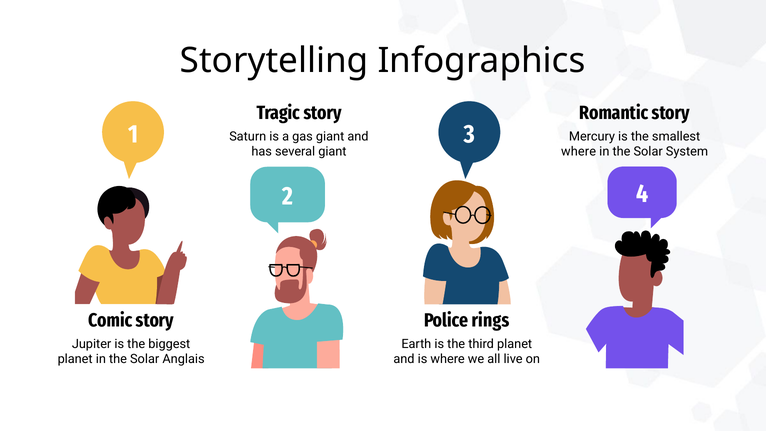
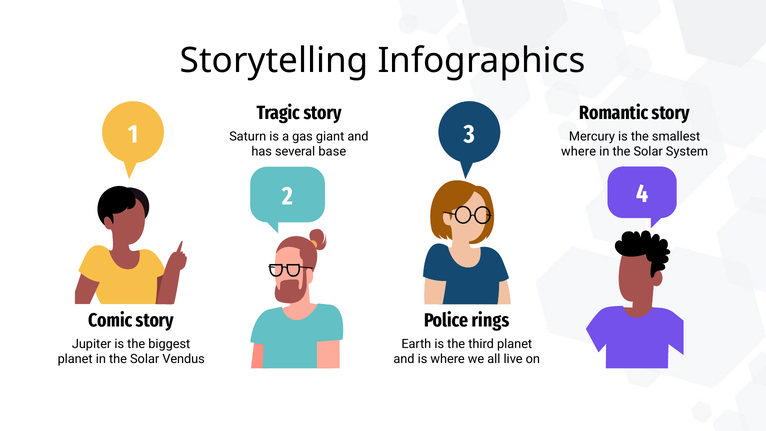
several giant: giant -> base (332, 152)
Anglais: Anglais -> Vendus (184, 359)
